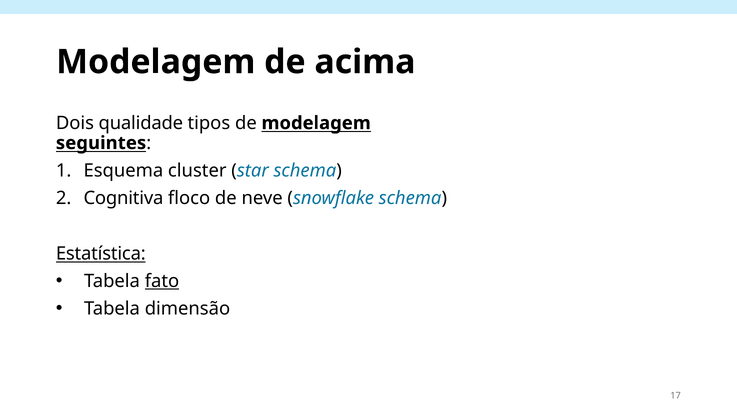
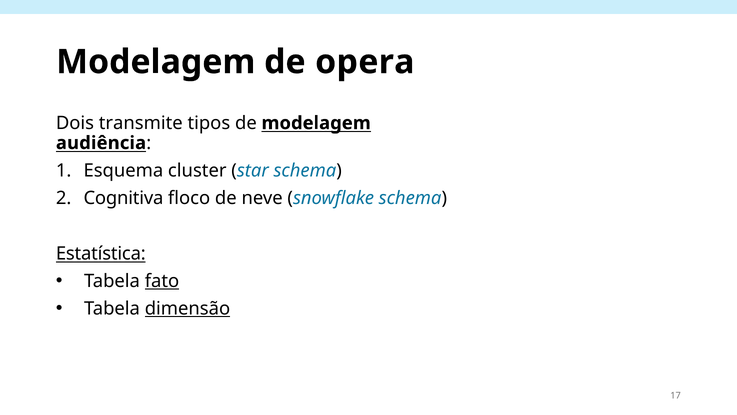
acima: acima -> opera (365, 62)
qualidade: qualidade -> transmite (141, 123)
seguintes: seguintes -> audiência (101, 143)
dimensão underline: none -> present (187, 308)
